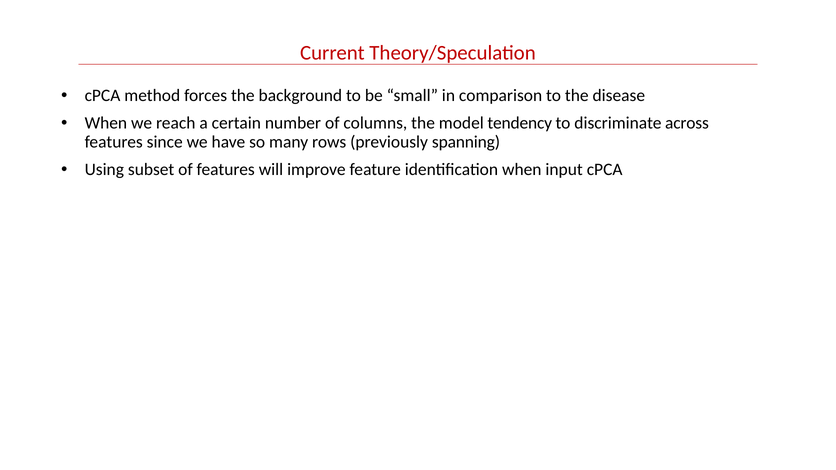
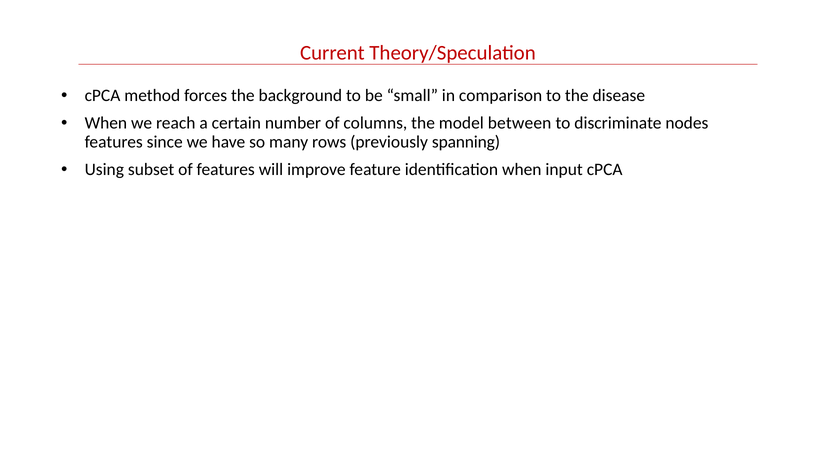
tendency: tendency -> between (520, 123)
across: across -> nodes (687, 123)
